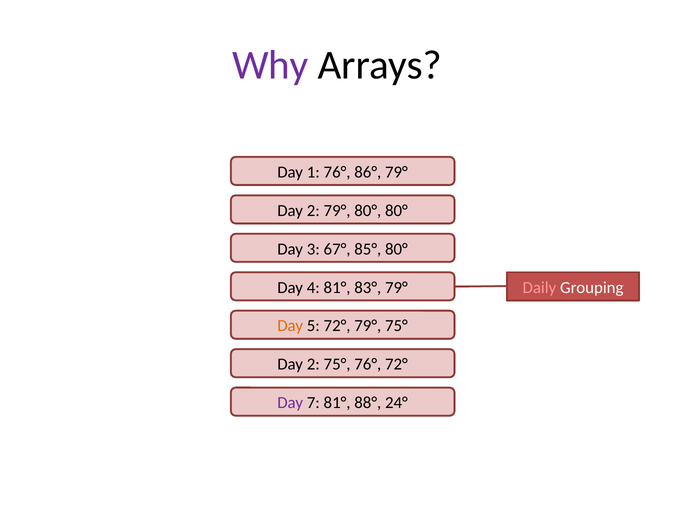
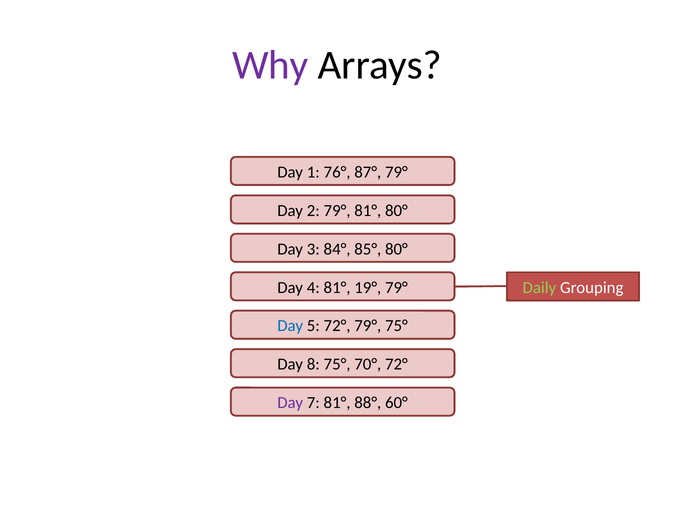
86°: 86° -> 87° (368, 172)
79° 80°: 80° -> 81° (368, 211)
67°: 67° -> 84° (337, 249)
83°: 83° -> 19° (368, 288)
Daily colour: pink -> light green (539, 288)
Day colour: orange -> blue (290, 326)
2: 2 -> 8 (313, 365)
75° 76°: 76° -> 70° (368, 365)
24°: 24° -> 60° (396, 403)
